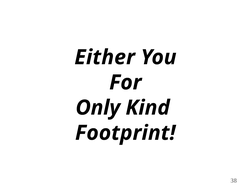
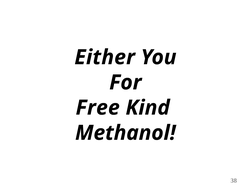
Only: Only -> Free (98, 108)
Footprint: Footprint -> Methanol (125, 133)
